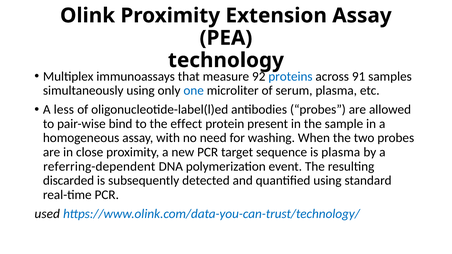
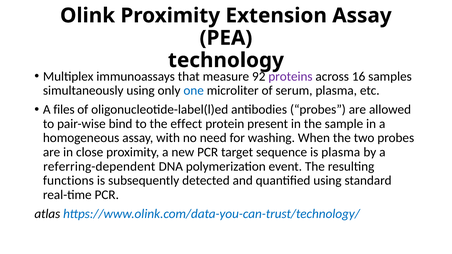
proteins colour: blue -> purple (290, 76)
91: 91 -> 16 (359, 76)
less: less -> files (64, 110)
discarded: discarded -> functions (68, 181)
used: used -> atlas (47, 214)
